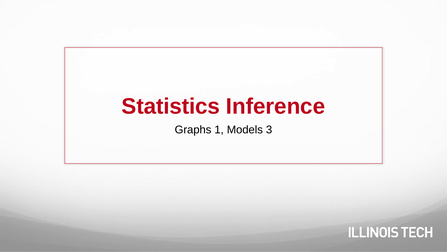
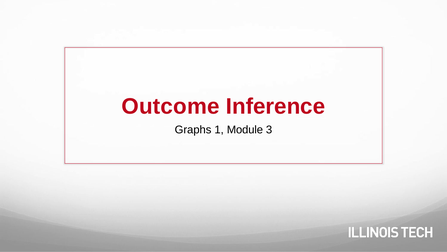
Statistics: Statistics -> Outcome (171, 106)
Models: Models -> Module (245, 130)
